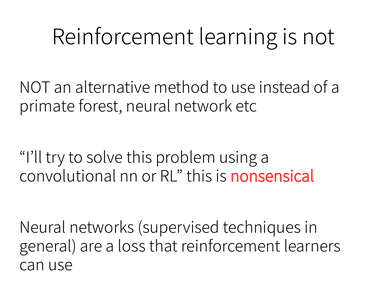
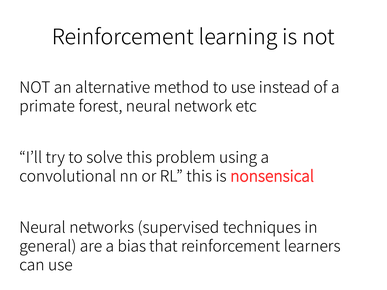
loss: loss -> bias (132, 247)
